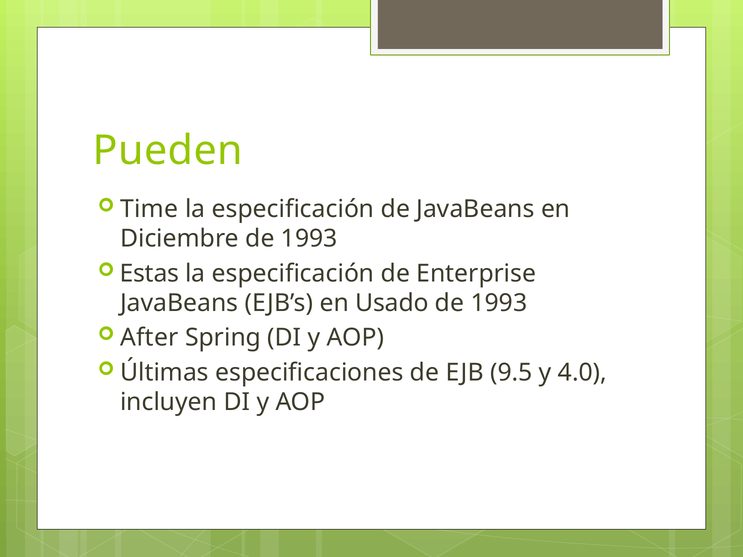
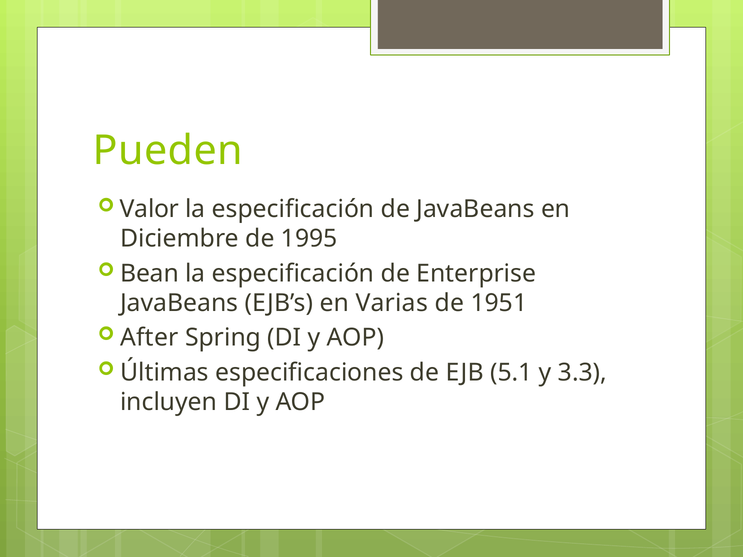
Time: Time -> Valor (150, 209)
Diciembre de 1993: 1993 -> 1995 (309, 239)
Estas: Estas -> Bean (149, 274)
Usado: Usado -> Varias (392, 303)
1993: 1993 -> 1951 (499, 303)
9.5: 9.5 -> 5.1 (511, 373)
4.0: 4.0 -> 3.3 (583, 373)
